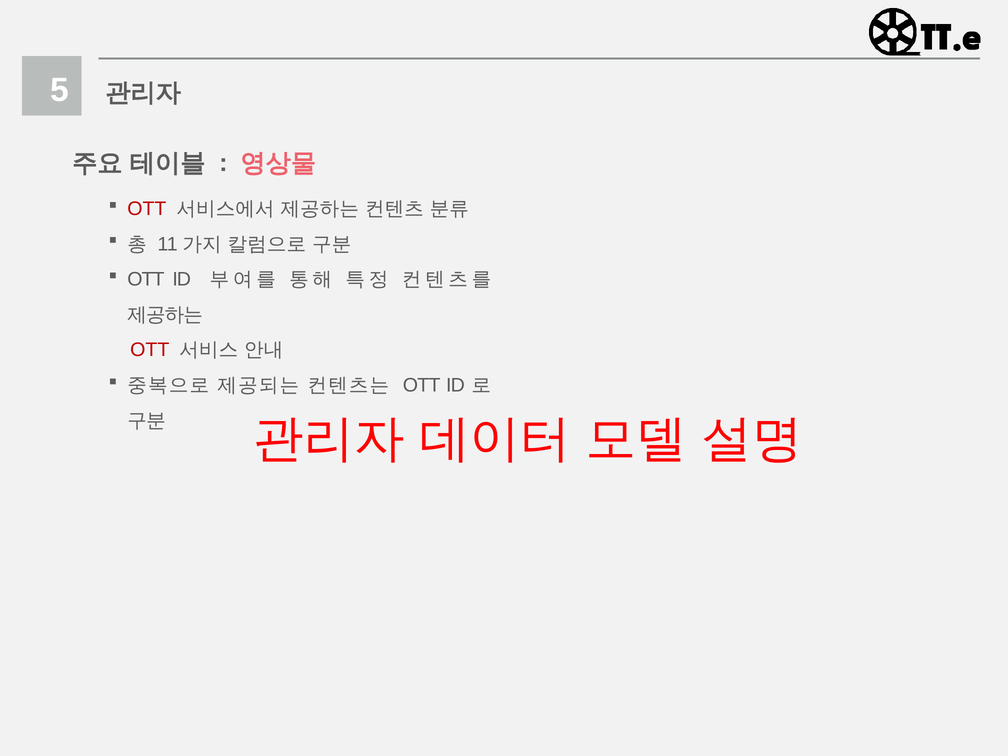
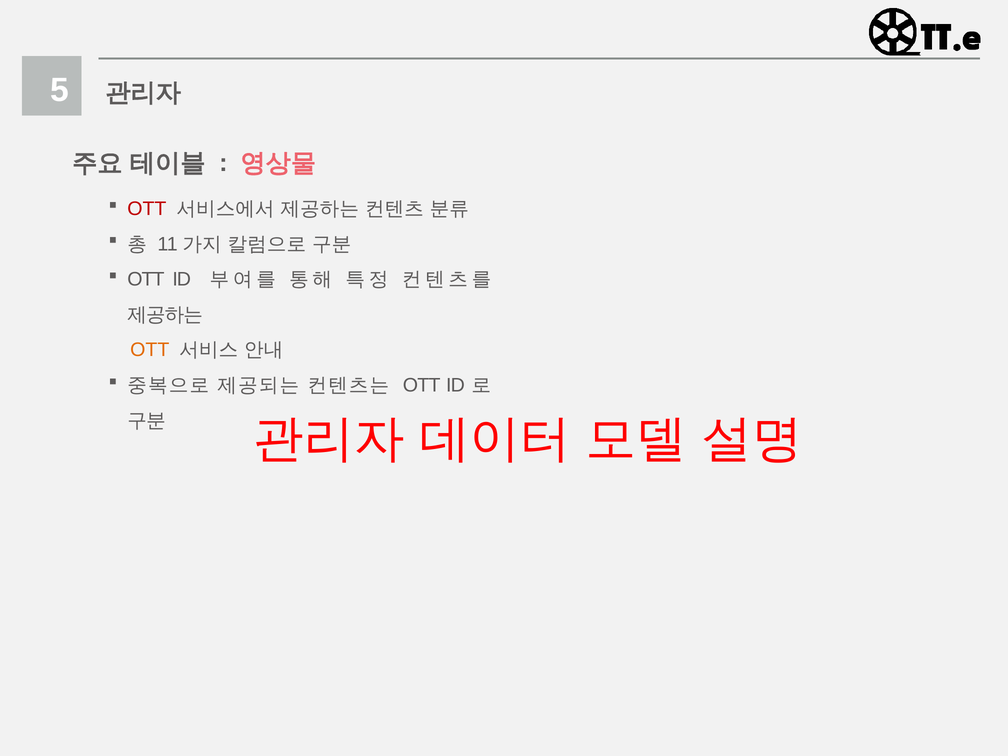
OTT colour: red -> orange (150, 350)
